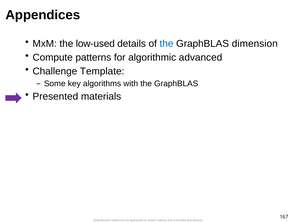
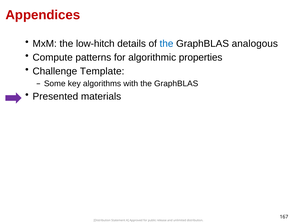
Appendices colour: black -> red (43, 15)
low-used: low-used -> low-hitch (95, 44)
dimension: dimension -> analogous (255, 44)
advanced: advanced -> properties (201, 58)
